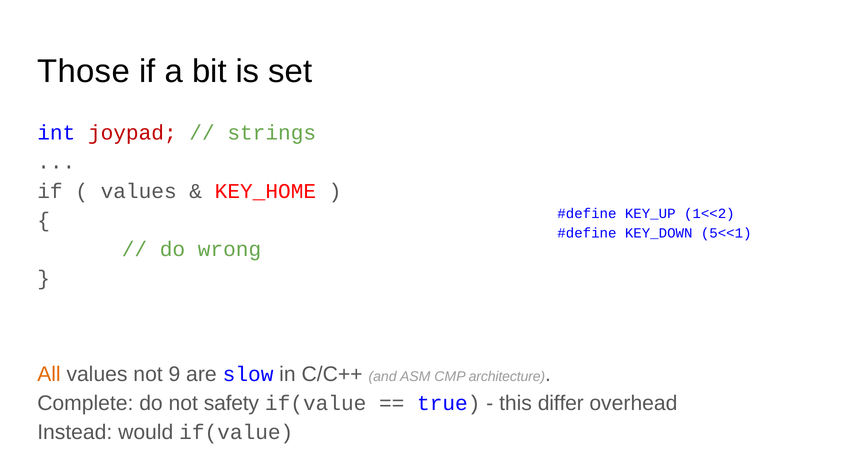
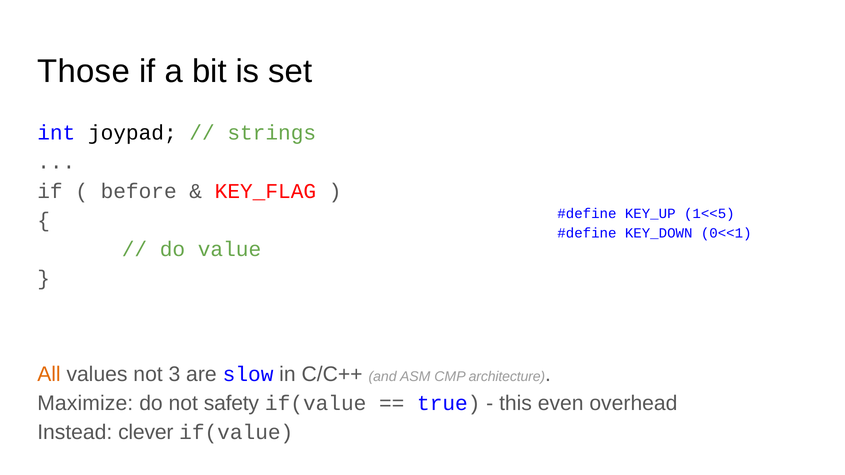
joypad colour: red -> black (132, 133)
values: values -> before (139, 191)
KEY_HOME: KEY_HOME -> KEY_FLAG (265, 191)
1<<2: 1<<2 -> 1<<5 (709, 214)
5<<1: 5<<1 -> 0<<1 (726, 233)
wrong: wrong -> value (229, 249)
9: 9 -> 3 (174, 374)
Complete: Complete -> Maximize (85, 404)
differ: differ -> even (561, 404)
would: would -> clever (146, 433)
